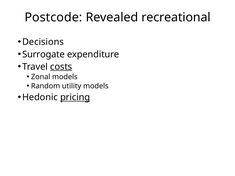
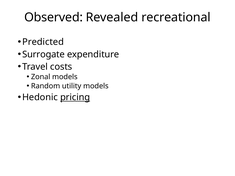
Postcode: Postcode -> Observed (54, 17)
Decisions: Decisions -> Predicted (43, 42)
costs underline: present -> none (61, 67)
